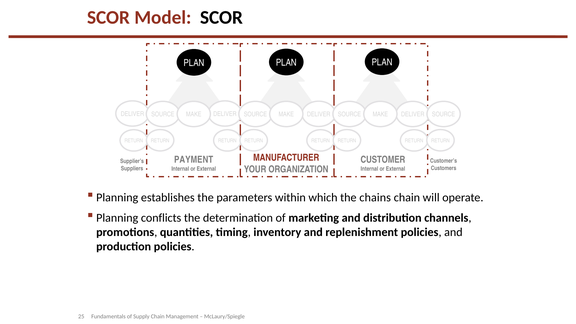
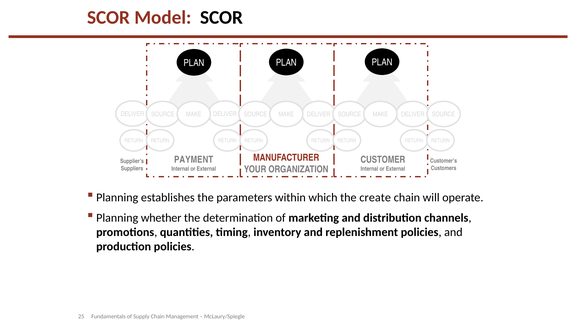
chains: chains -> create (375, 197)
conflicts: conflicts -> whether (161, 218)
